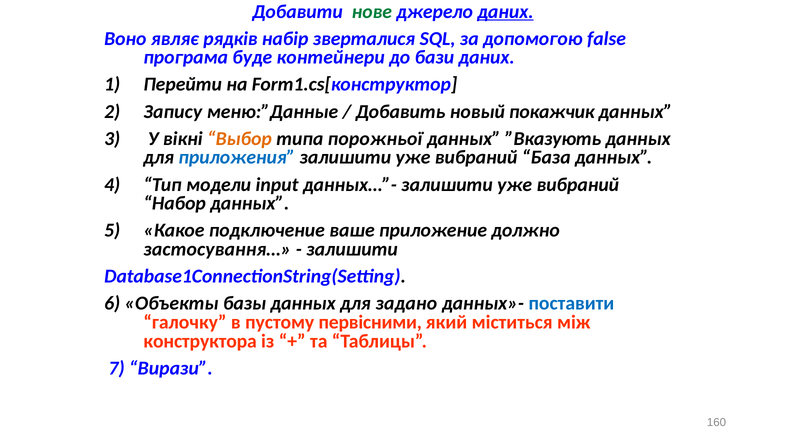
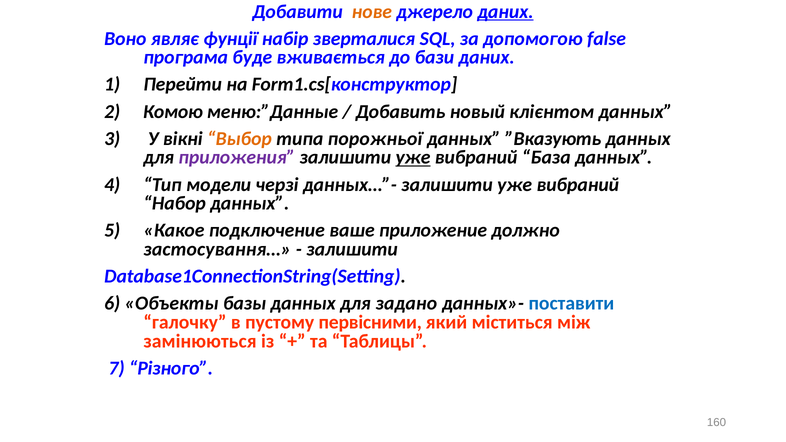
нове colour: green -> orange (372, 12)
рядків: рядків -> фунції (230, 39)
контейнери: контейнери -> вживається (331, 57)
Запису: Запису -> Комою (173, 112)
покажчик: покажчик -> клієнтом (552, 112)
приложения colour: blue -> purple (237, 158)
уже underline: none -> present (413, 158)
input: input -> черзі (277, 185)
конструктора: конструктора -> замінюються (200, 341)
Вирази: Вирази -> Різного (171, 368)
